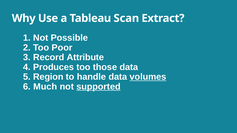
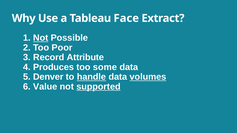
Scan: Scan -> Face (126, 18)
Not underline: none -> present (41, 38)
those: those -> some (105, 67)
Region: Region -> Denver (48, 77)
handle underline: none -> present (91, 77)
Much: Much -> Value (45, 87)
